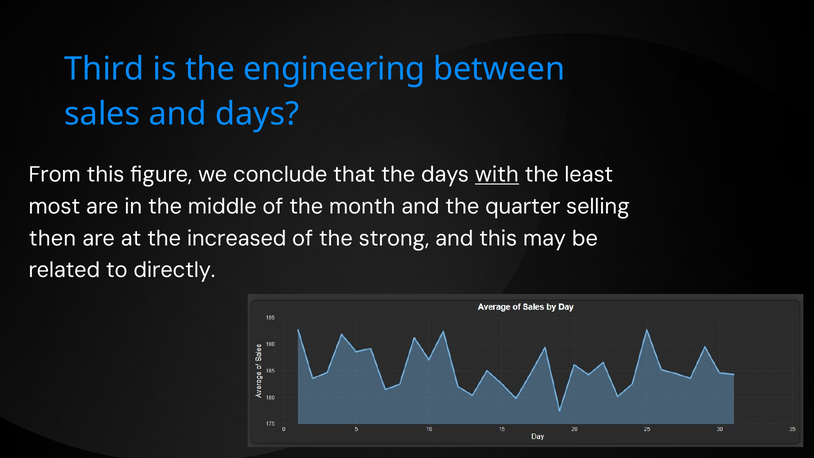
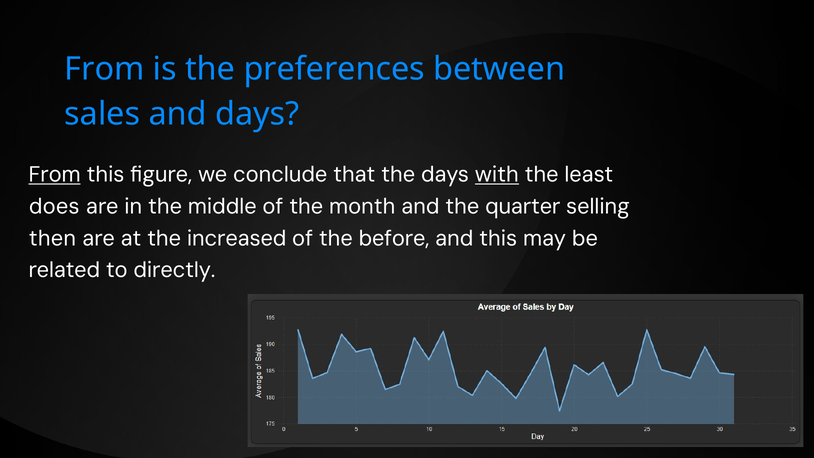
Third: Third -> From (104, 69)
engineering: engineering -> preferences (334, 69)
From underline: none -> present (55, 175)
most: most -> does (54, 206)
strong: strong -> before (394, 238)
